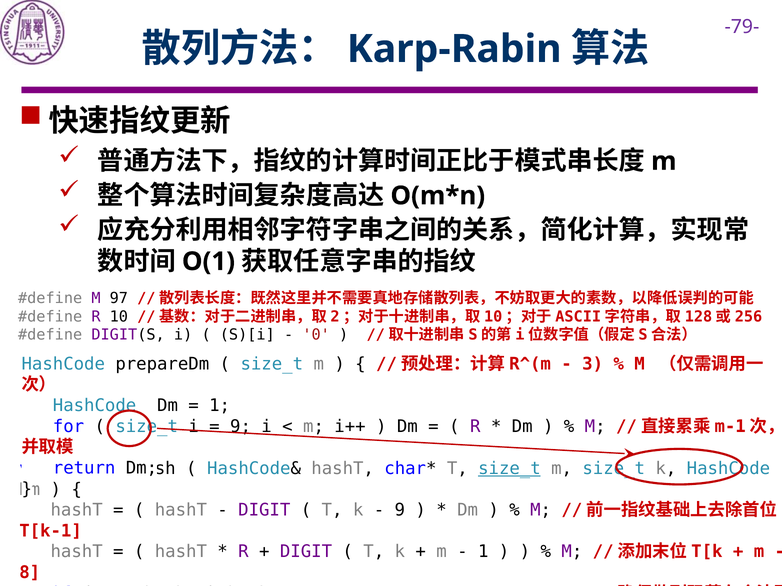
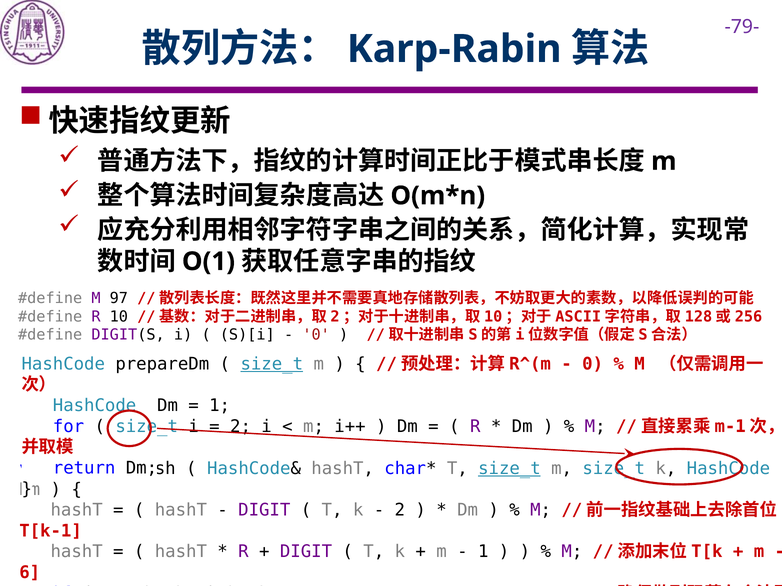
size_t underline: none -> present (272, 364)
3: 3 -> 0 (593, 364)
9: 9 -> 2 (241, 427)
9: 9 -> 2 (400, 511)
8: 8 -> 6 (30, 573)
